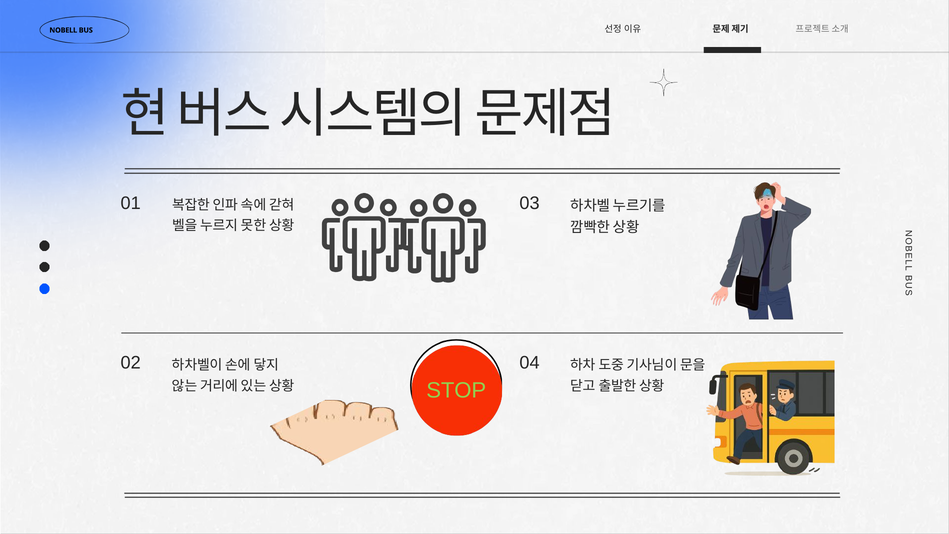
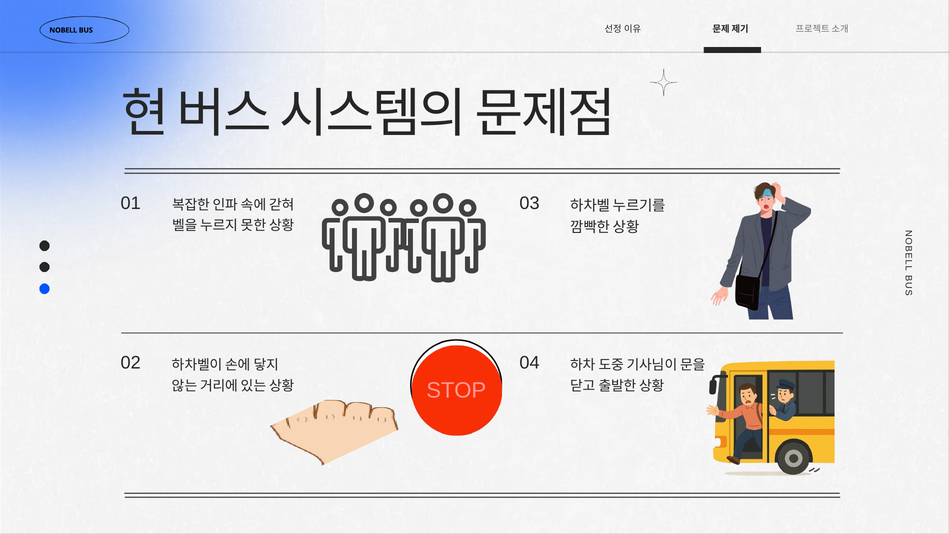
STOP colour: light green -> pink (456, 390)
